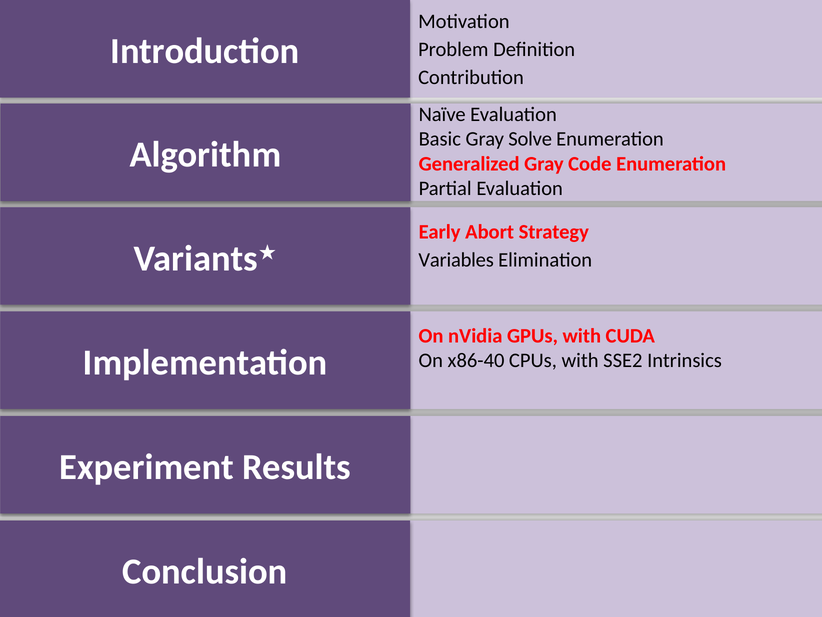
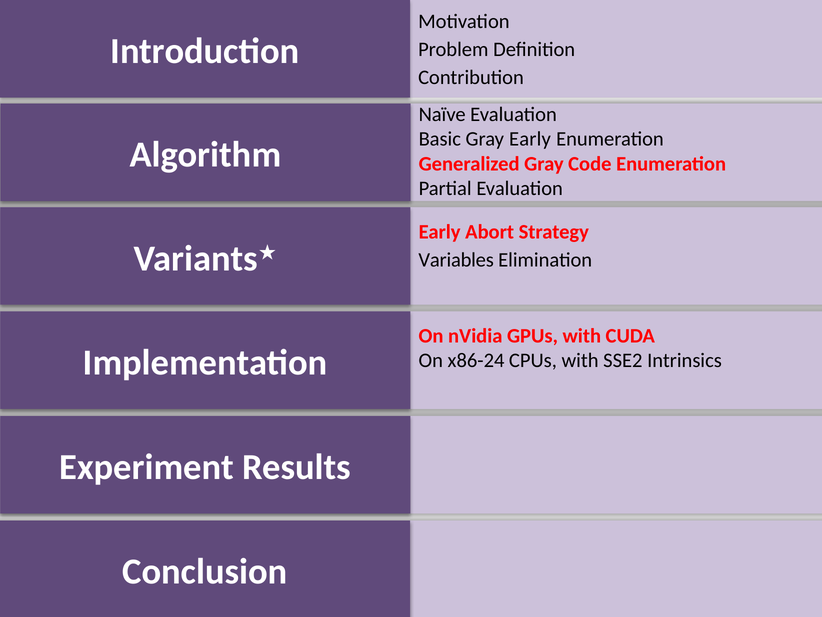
Gray Solve: Solve -> Early (530, 139)
x86-40: x86-40 -> x86-24 (476, 360)
